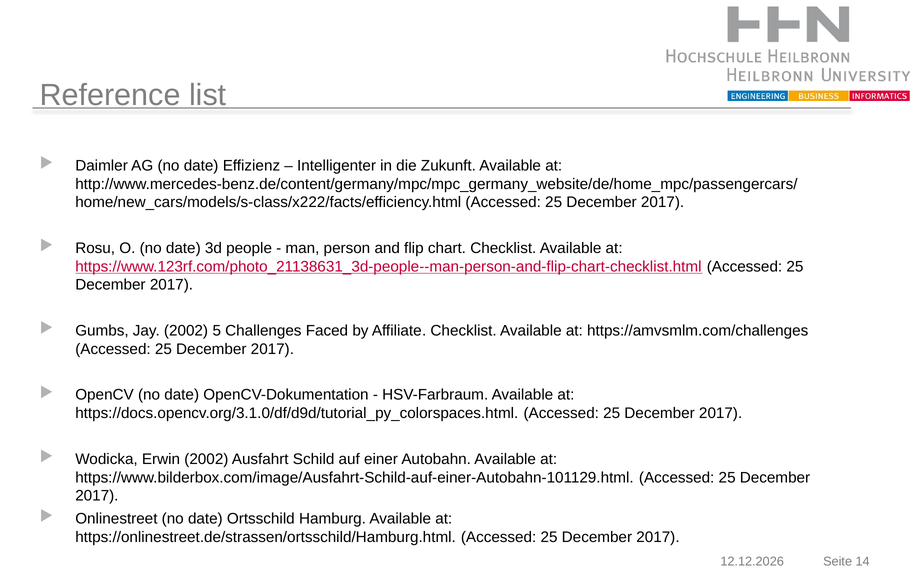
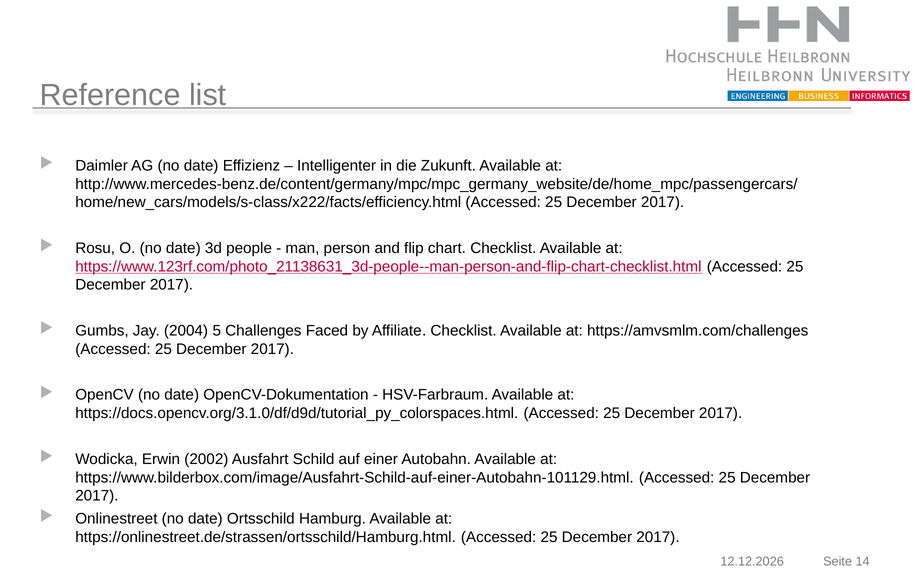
Jay 2002: 2002 -> 2004 (186, 331)
